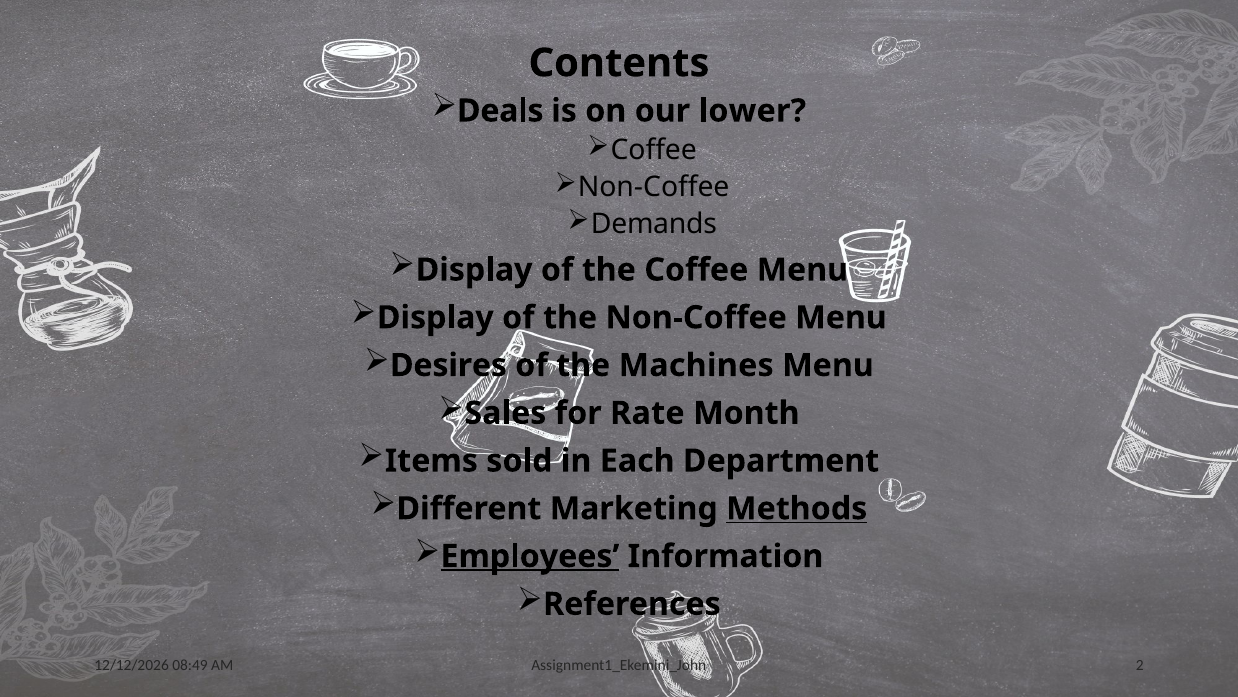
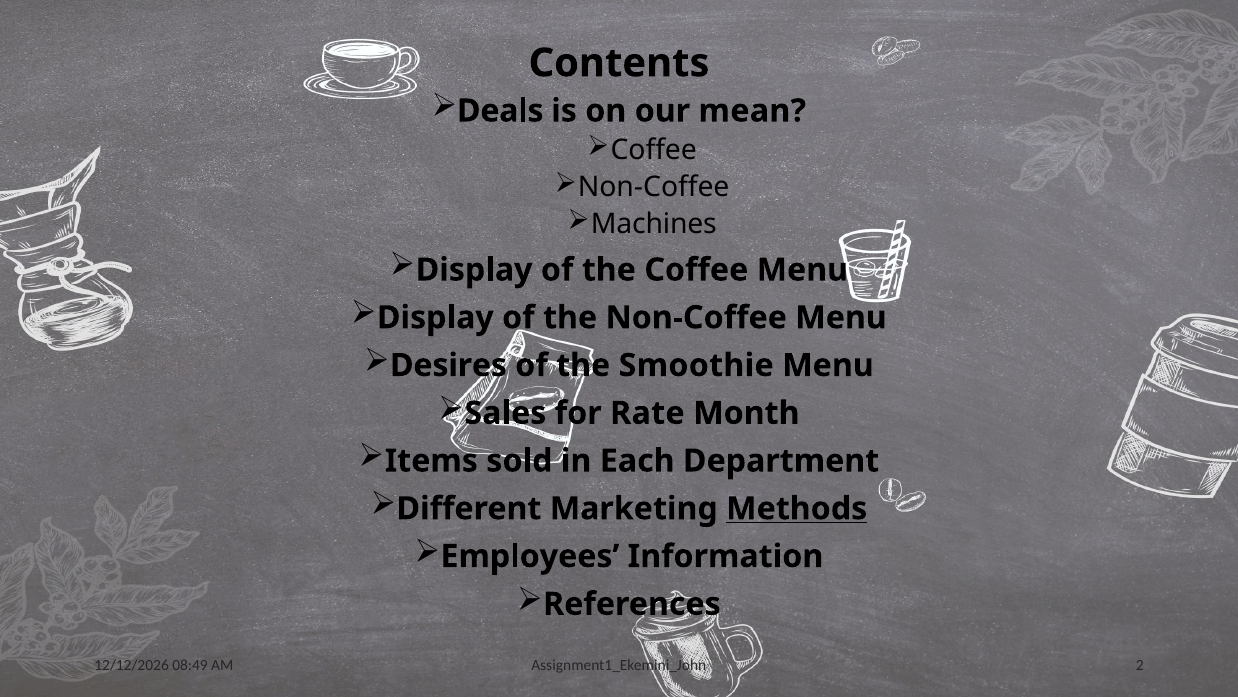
lower: lower -> mean (752, 111)
Demands: Demands -> Machines (654, 224)
Machines: Machines -> Smoothie (696, 365)
Employees underline: present -> none (530, 556)
